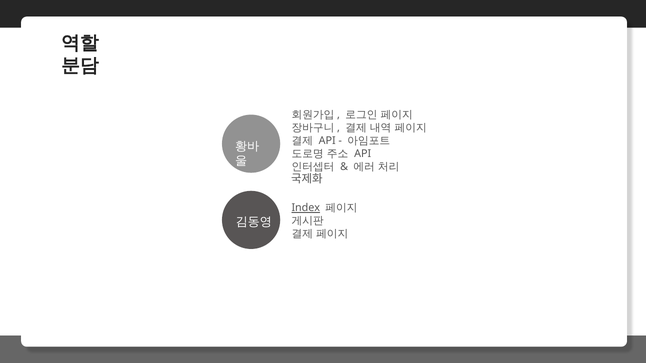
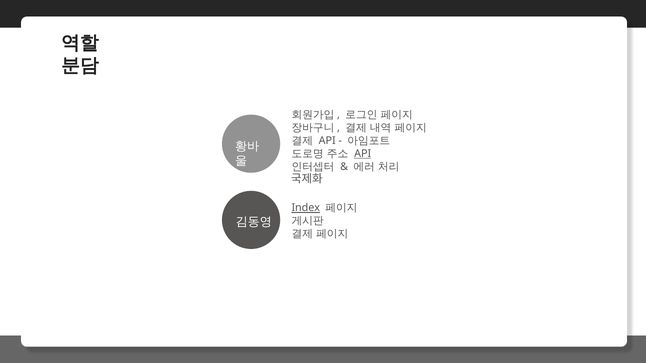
API underline: none -> present (363, 154)
